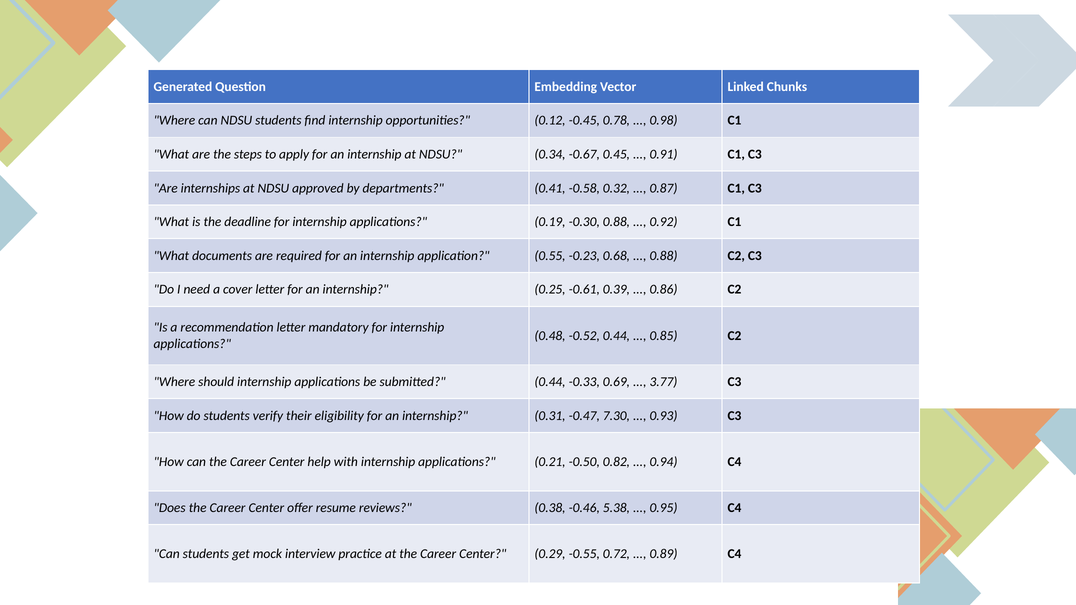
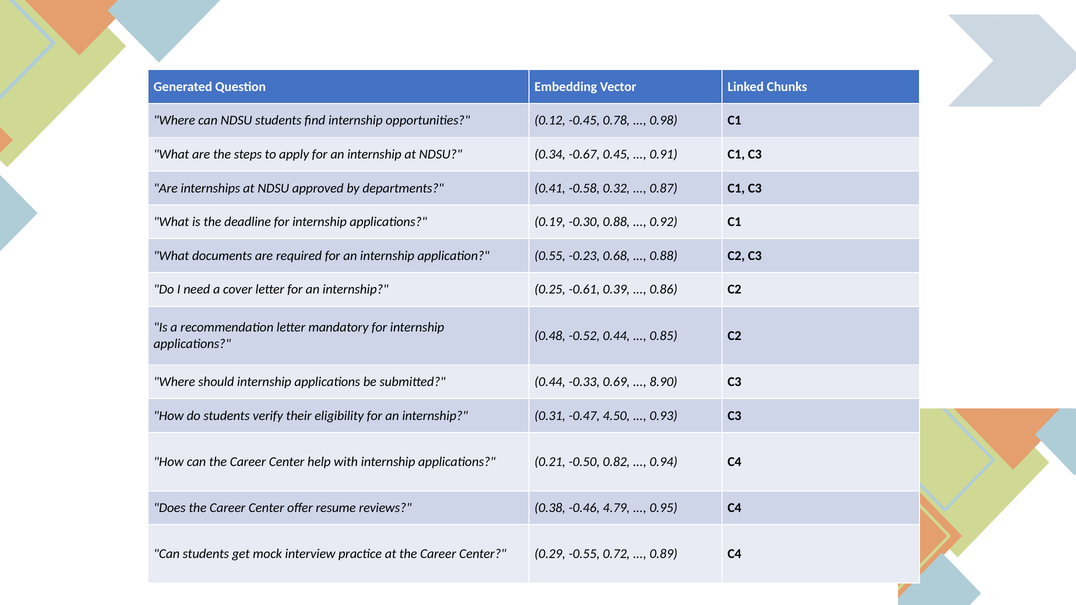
3.77: 3.77 -> 8.90 (663, 382)
7.30: 7.30 -> 4.50 (616, 416)
5.38: 5.38 -> 4.79 (616, 508)
